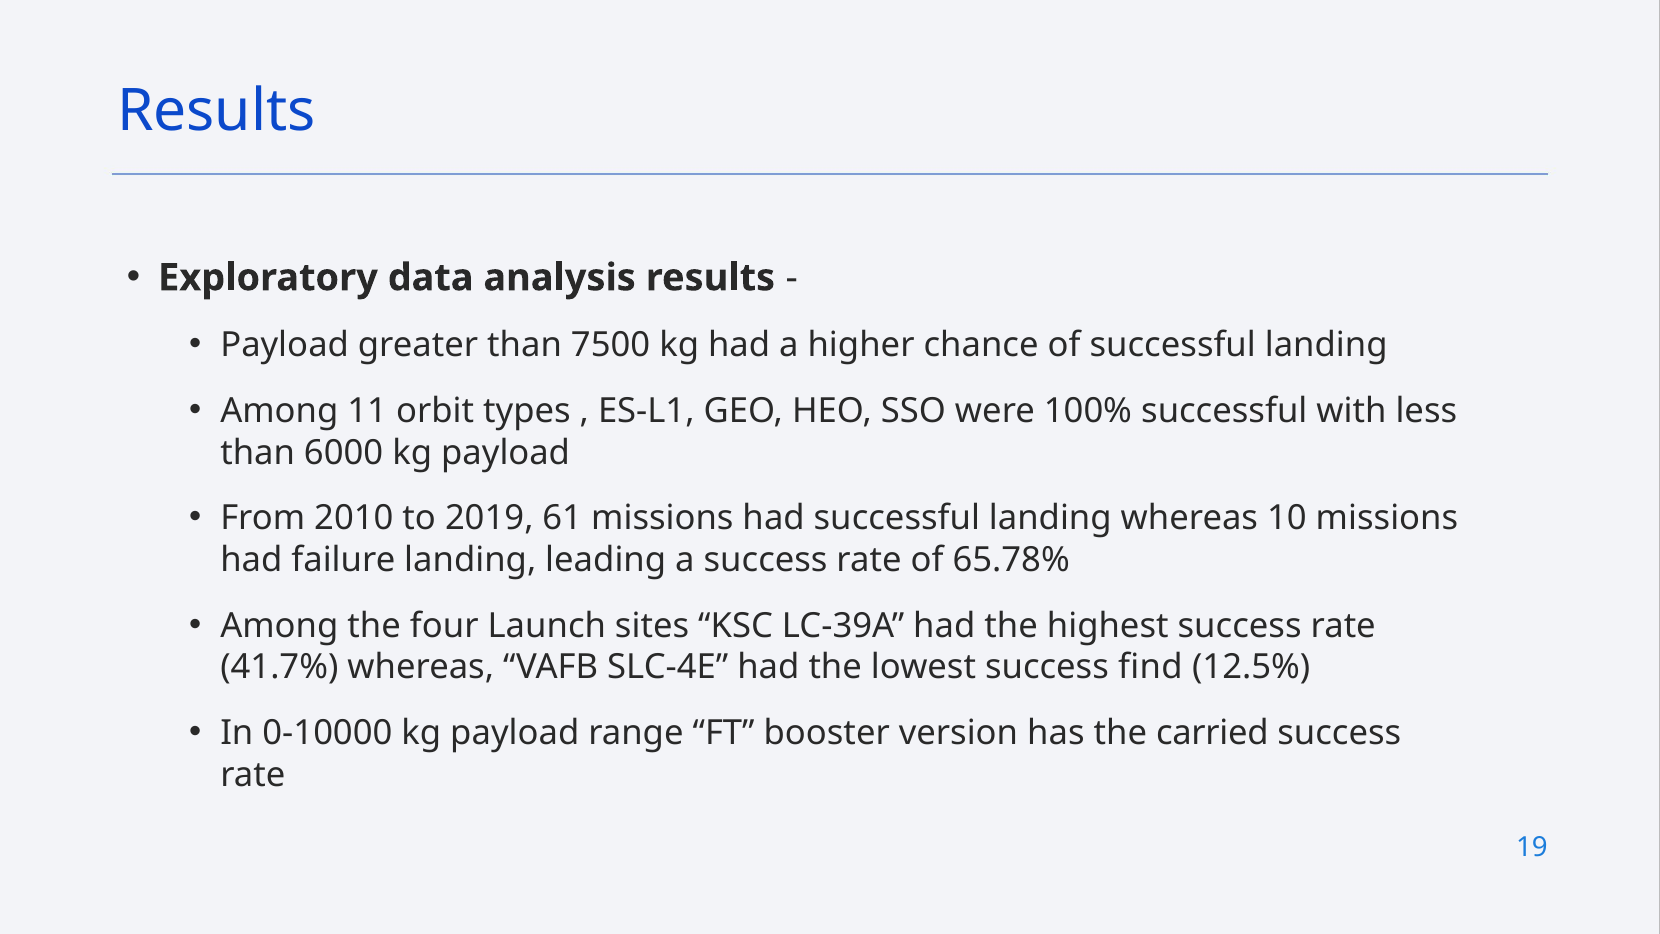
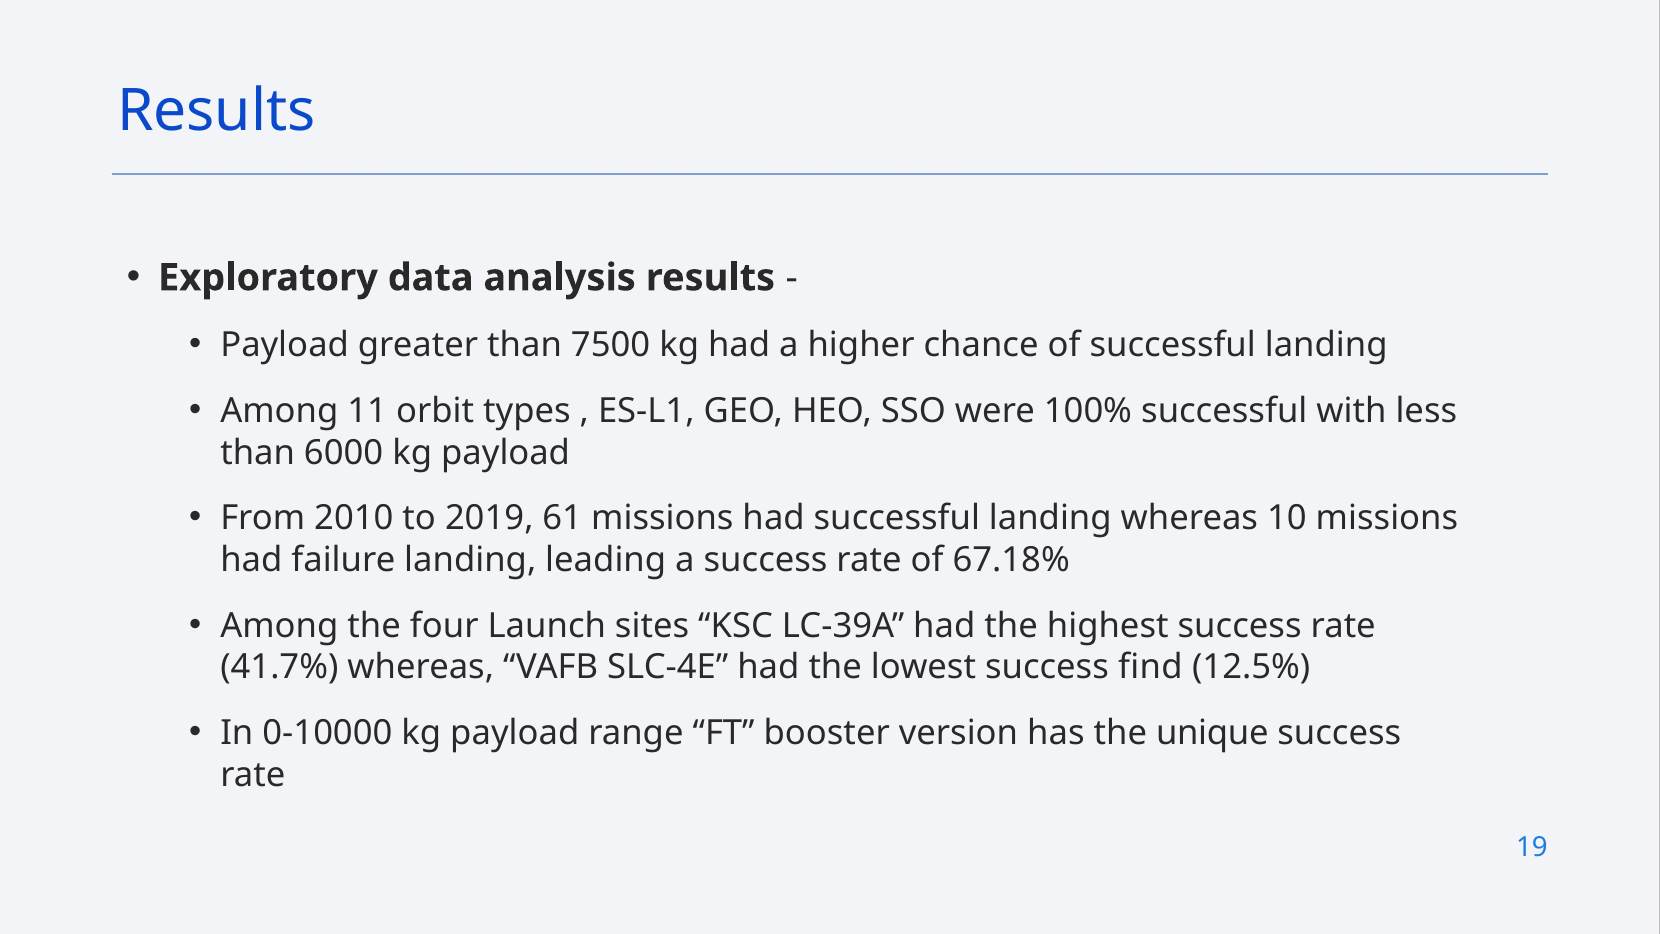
65.78%: 65.78% -> 67.18% (1011, 560)
carried: carried -> unique (1212, 733)
